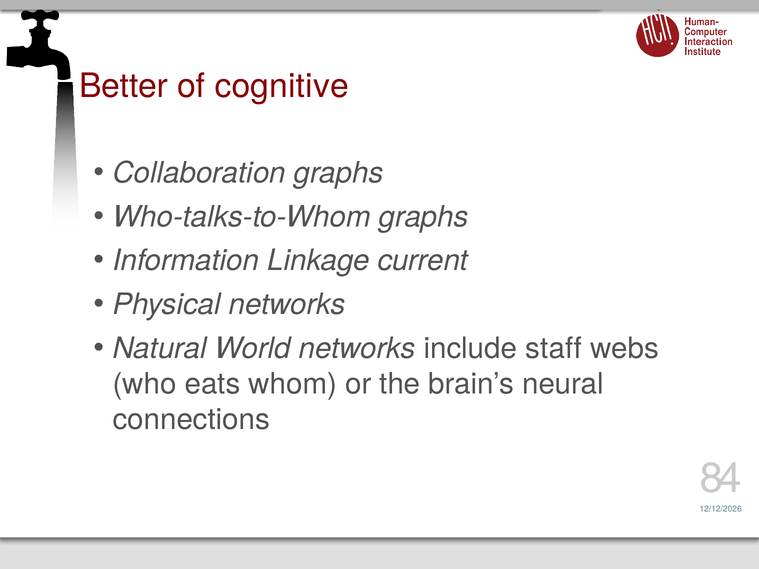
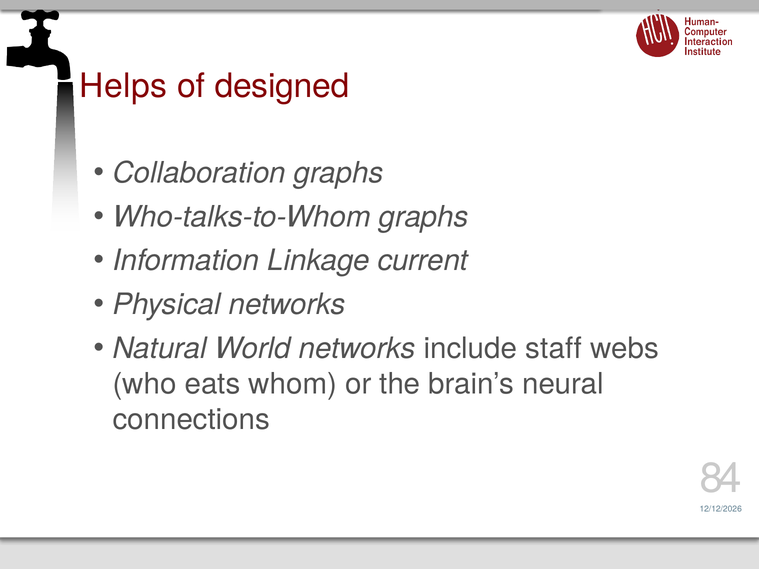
Better: Better -> Helps (123, 86)
cognitive: cognitive -> designed (282, 86)
